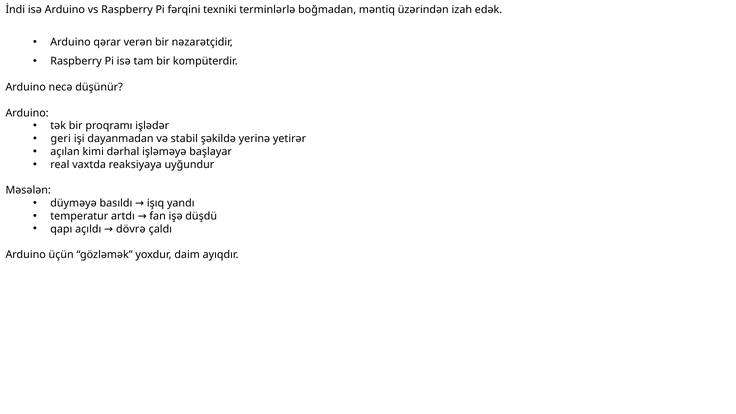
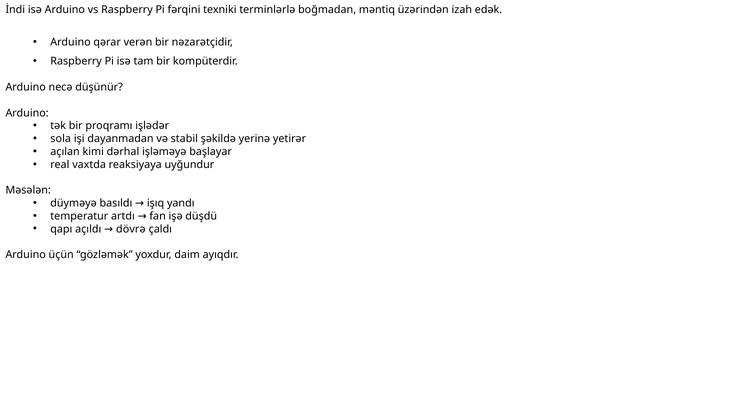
geri: geri -> sola (61, 139)
